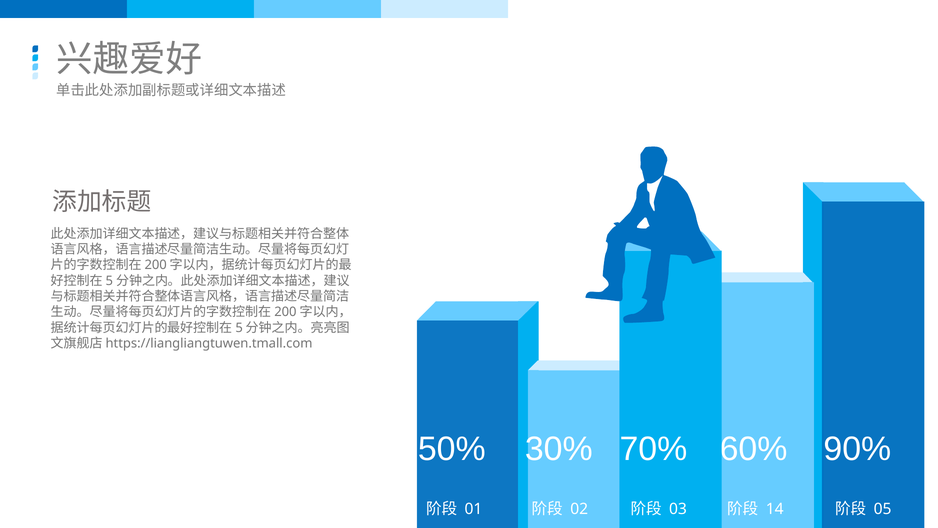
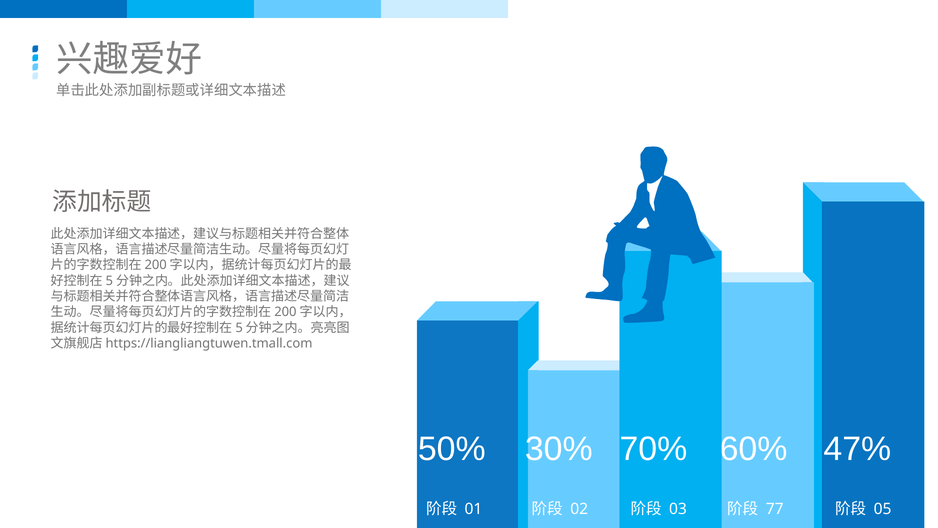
90%: 90% -> 47% (857, 449)
14: 14 -> 77 (775, 509)
